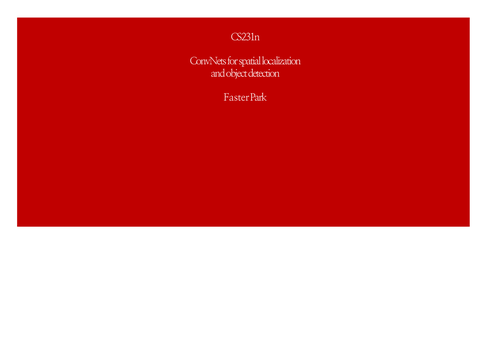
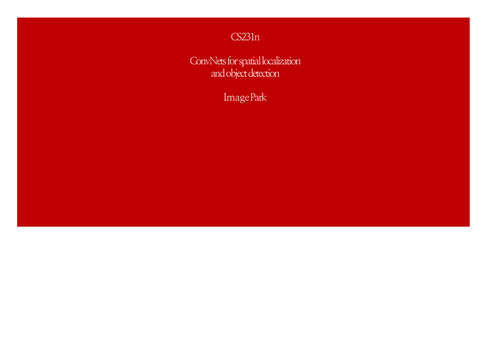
Faster: Faster -> Image (236, 98)
